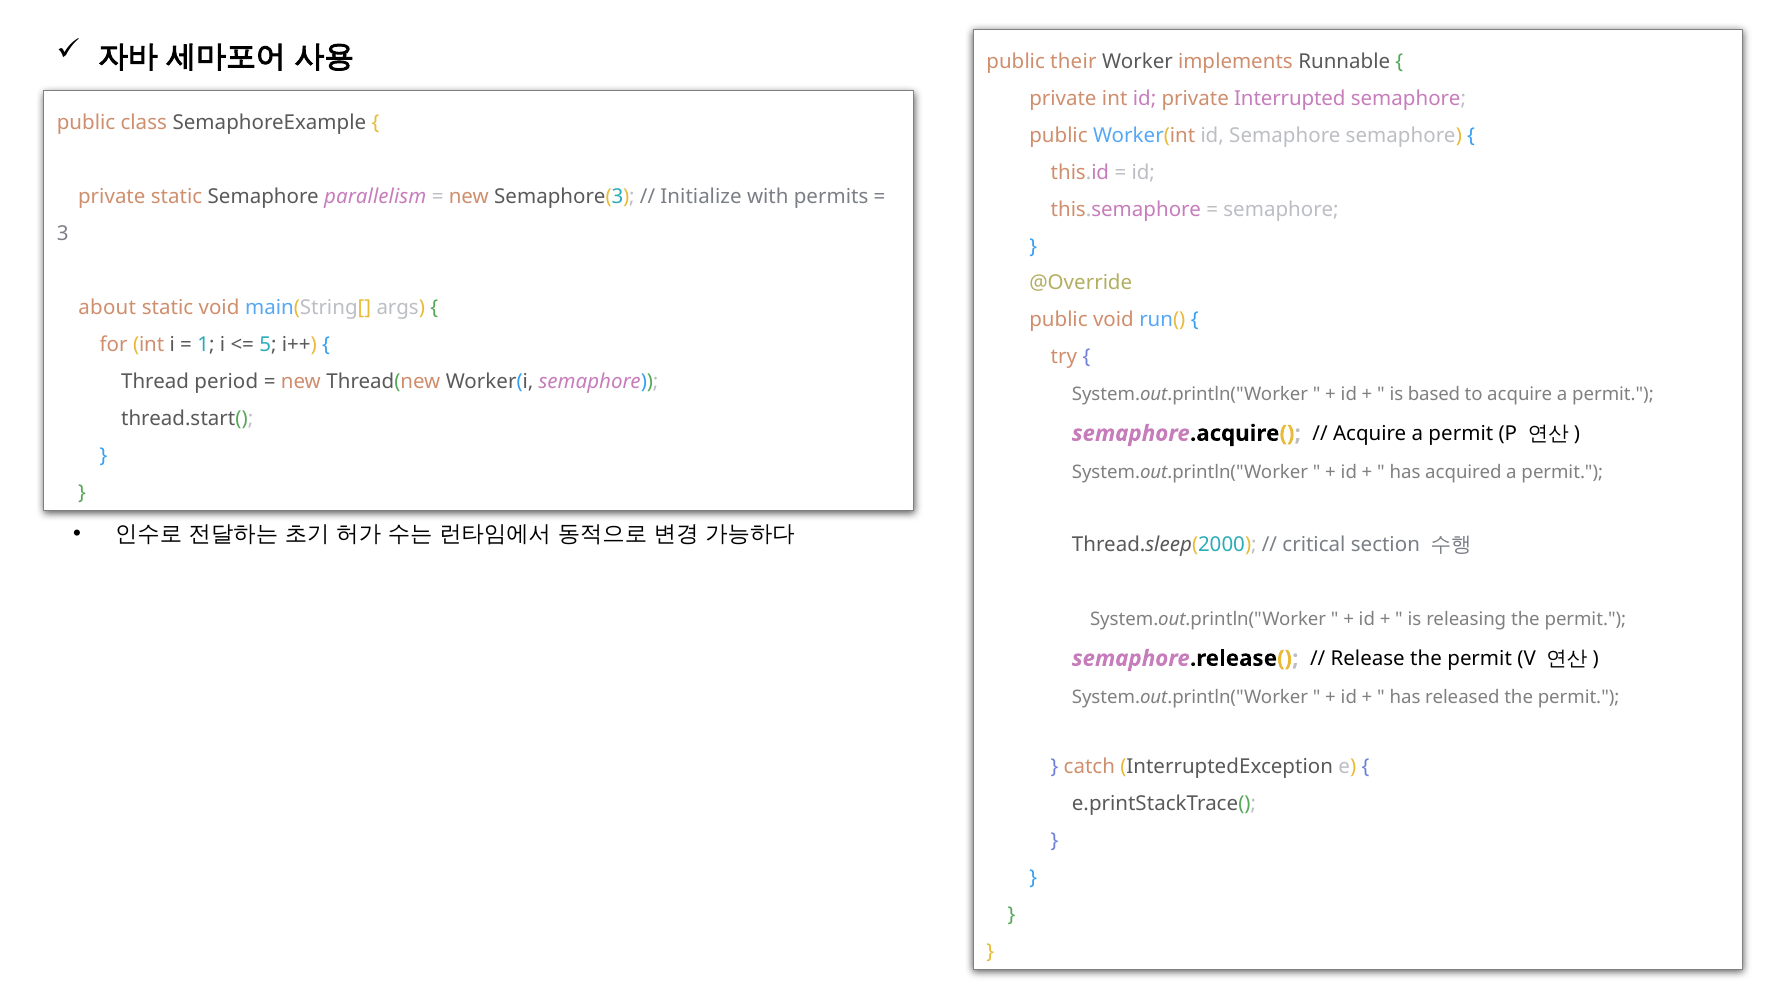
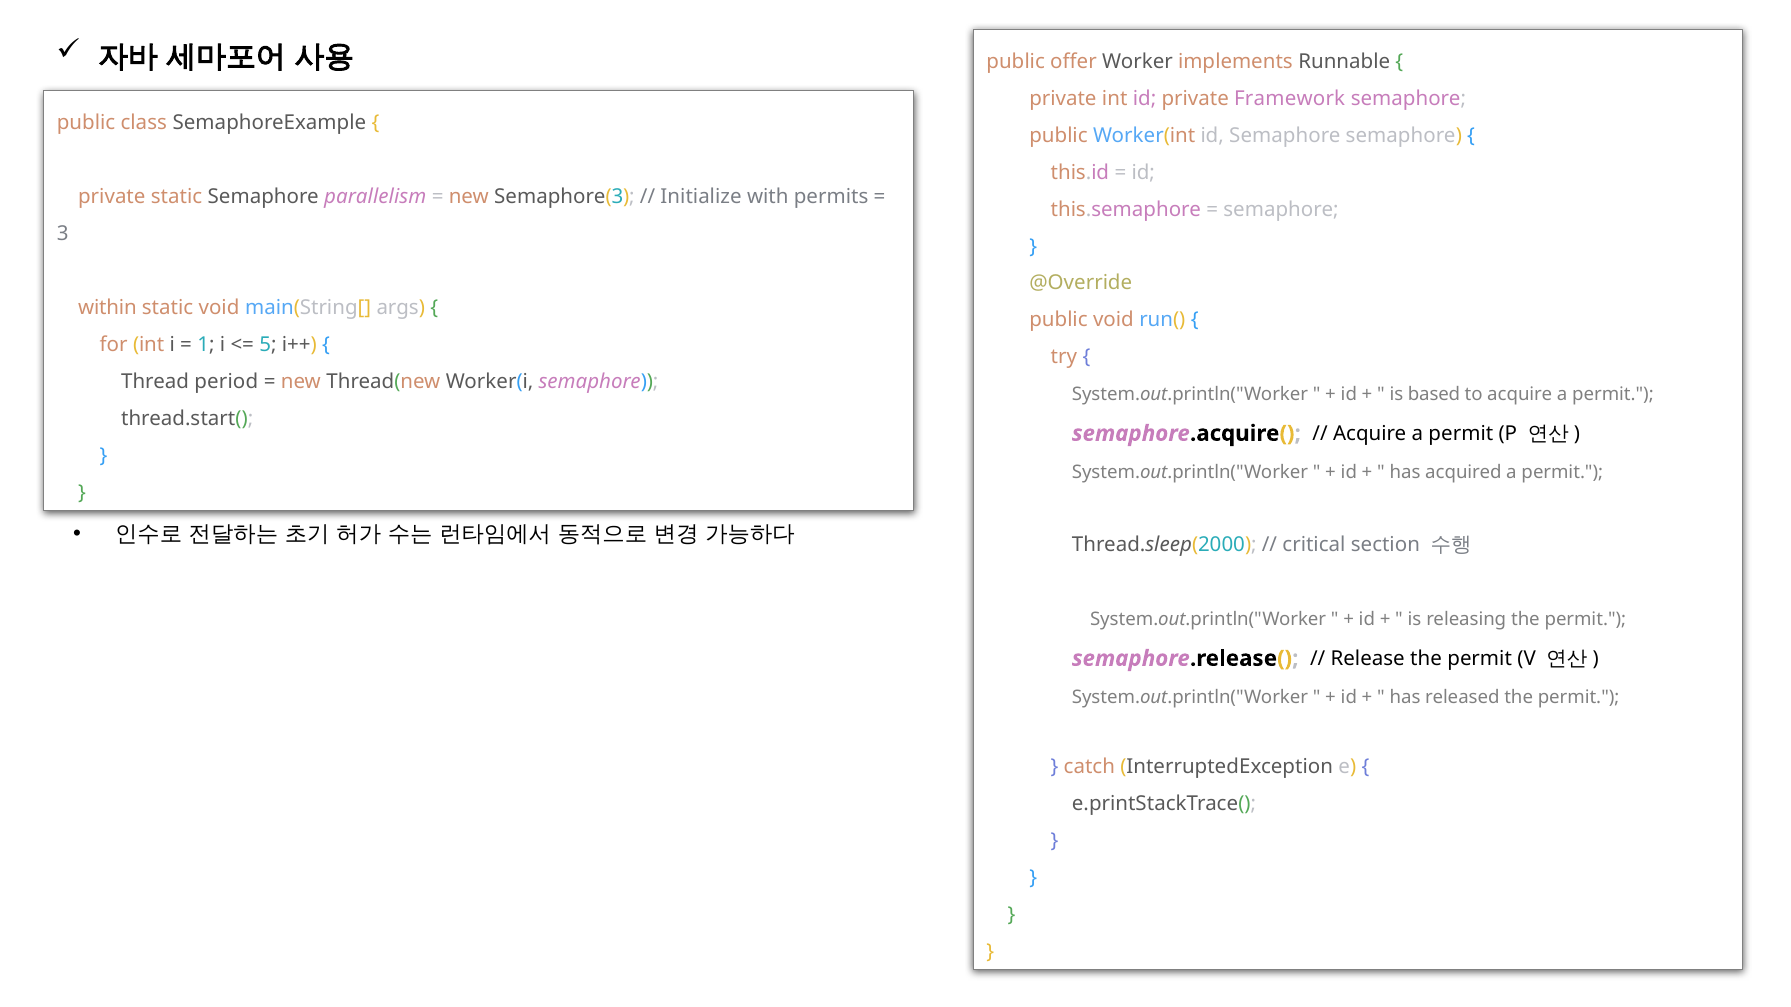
their: their -> offer (1073, 62)
Interrupted: Interrupted -> Framework (1290, 99)
about: about -> within (107, 308)
